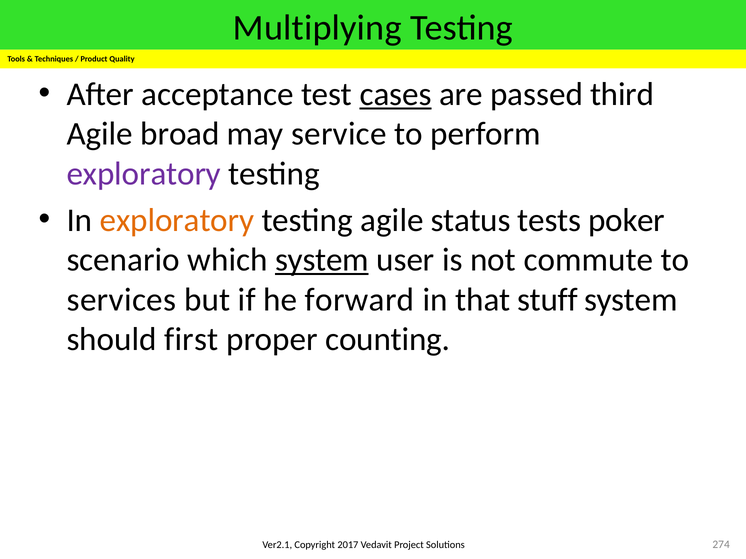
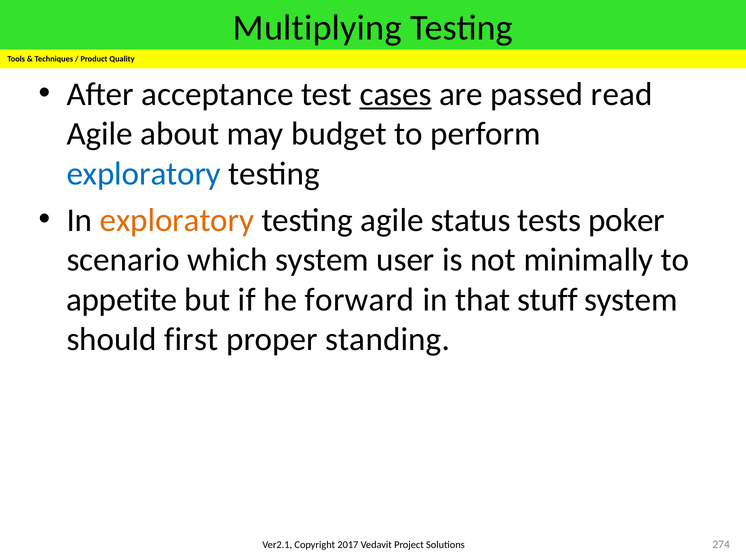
third: third -> read (622, 94)
broad: broad -> about (180, 134)
service: service -> budget (339, 134)
exploratory colour: purple -> blue (144, 174)
system underline: present -> none (322, 260)
commute: commute -> minimally (588, 260)
services: services -> appetite (122, 300)
counting: counting -> standing (388, 340)
